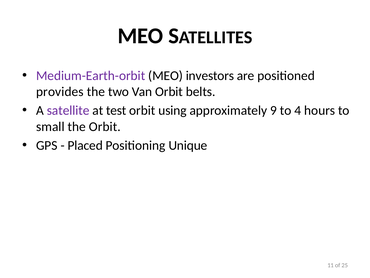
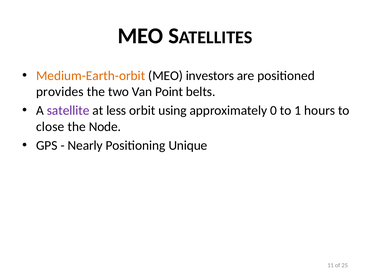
Medium-Earth-orbit colour: purple -> orange (91, 76)
Van Orbit: Orbit -> Point (169, 92)
test: test -> less (116, 110)
9: 9 -> 0 (274, 110)
4: 4 -> 1 (298, 110)
small: small -> close (50, 126)
the Orbit: Orbit -> Node (105, 126)
Placed: Placed -> Nearly (85, 145)
